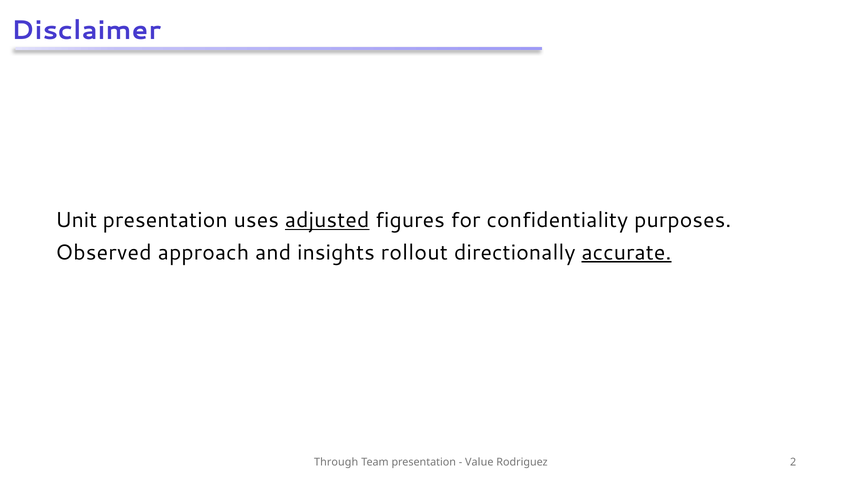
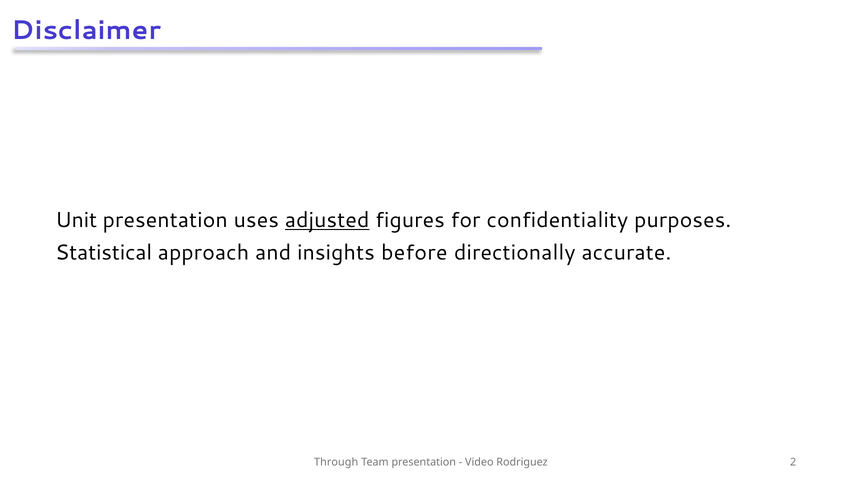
Observed: Observed -> Statistical (104, 253)
rollout: rollout -> before (414, 253)
accurate underline: present -> none (626, 253)
Value: Value -> Video (479, 462)
